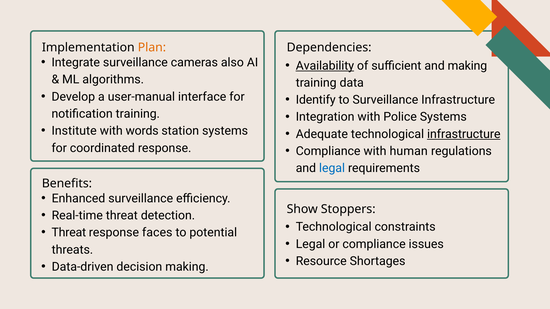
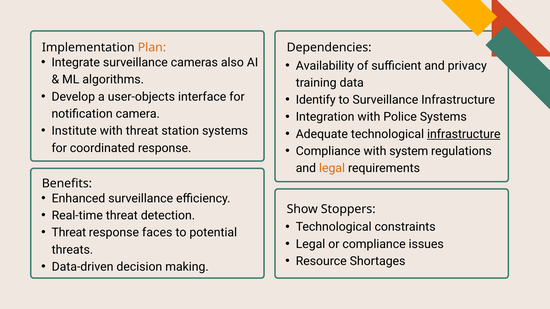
Availability underline: present -> none (325, 66)
and making: making -> privacy (467, 66)
user-manual: user-manual -> user-objects (141, 97)
notification training: training -> camera (138, 114)
with words: words -> threat (142, 131)
human: human -> system (409, 151)
legal colour: blue -> orange (332, 168)
